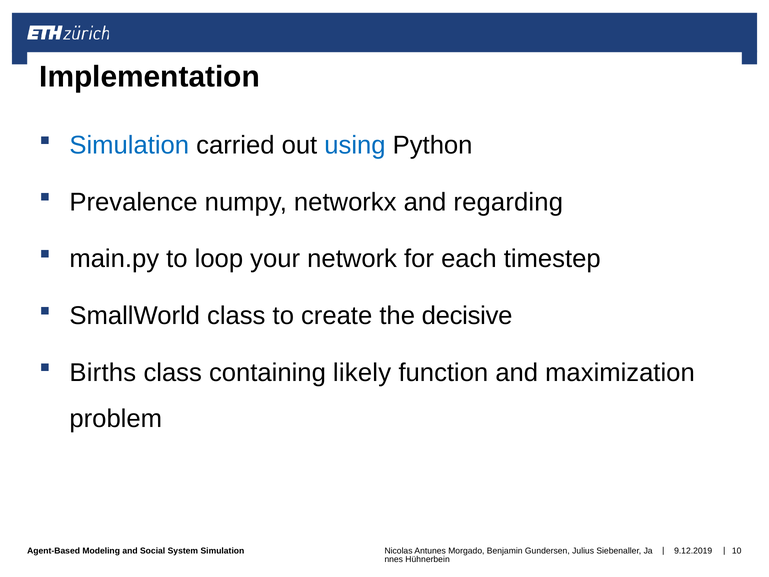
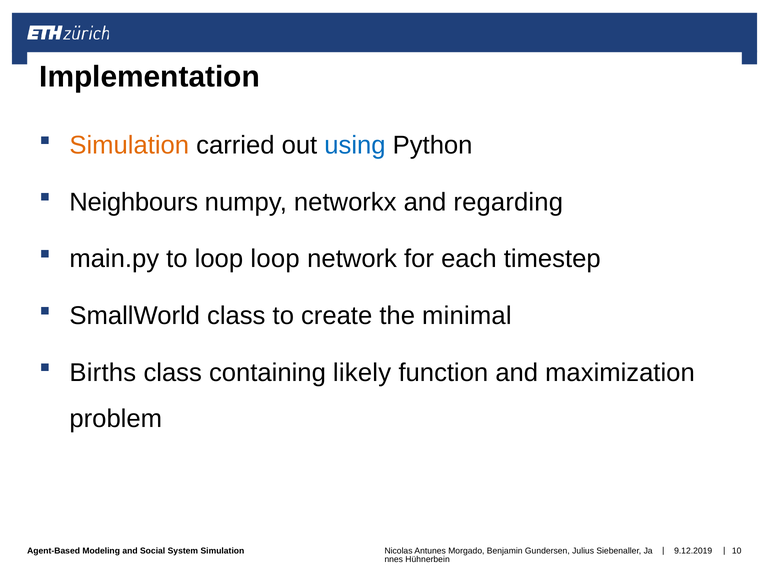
Simulation colour: blue -> orange (129, 145)
Prevalence: Prevalence -> Neighbours (134, 202)
loop your: your -> loop (275, 259)
decisive: decisive -> minimal (467, 316)
